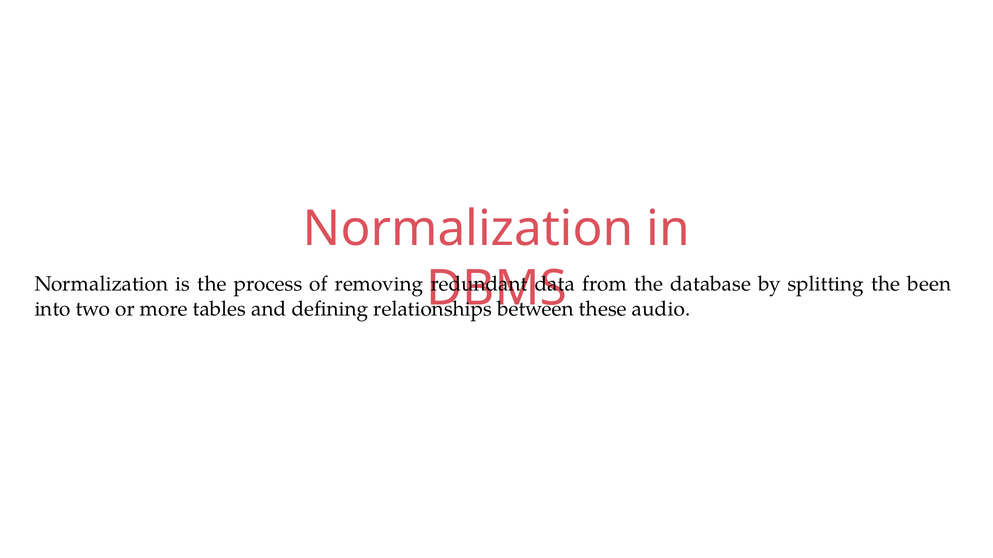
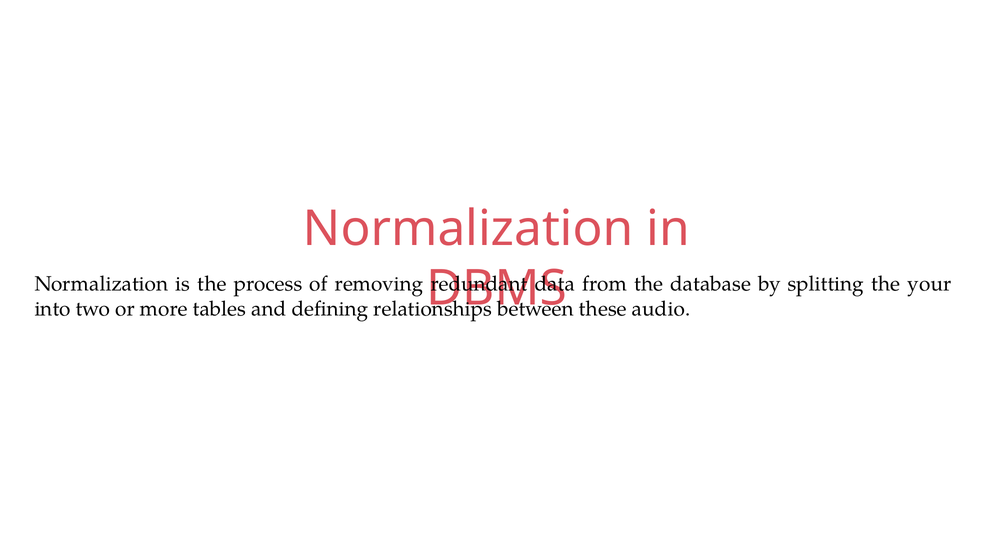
been: been -> your (929, 284)
